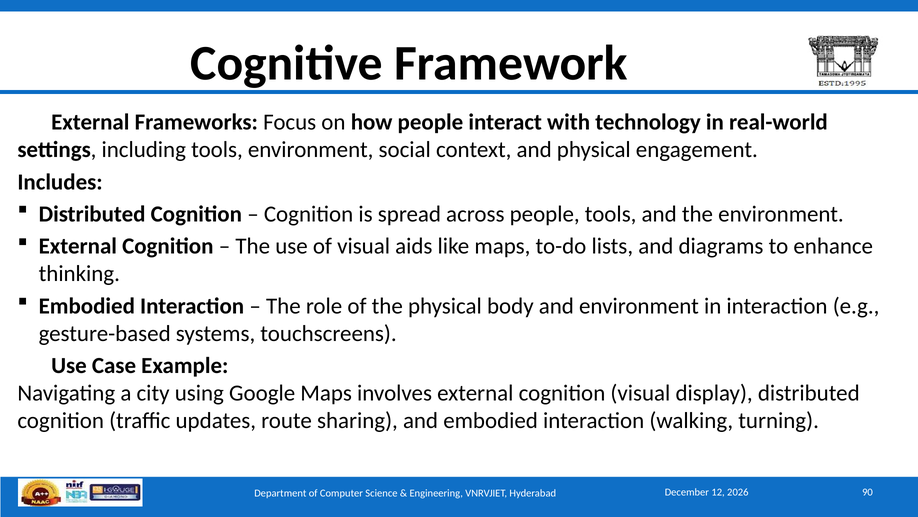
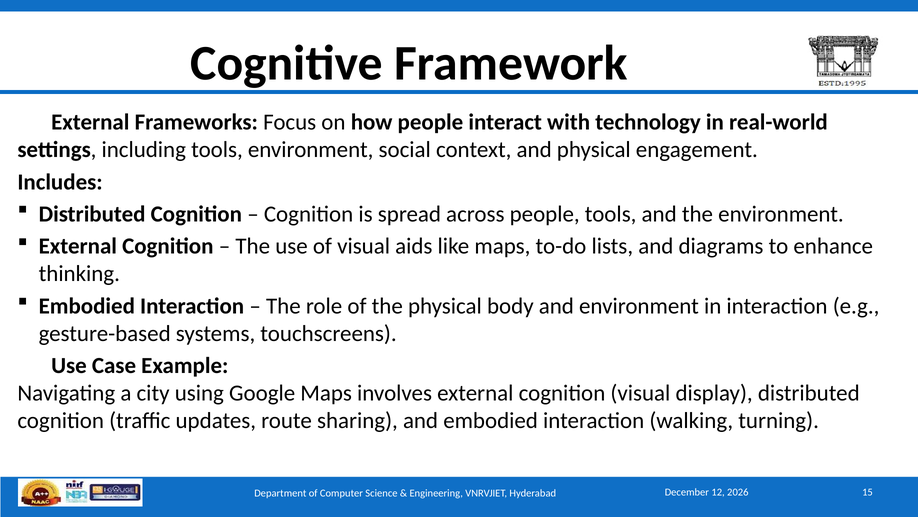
90: 90 -> 15 (867, 492)
